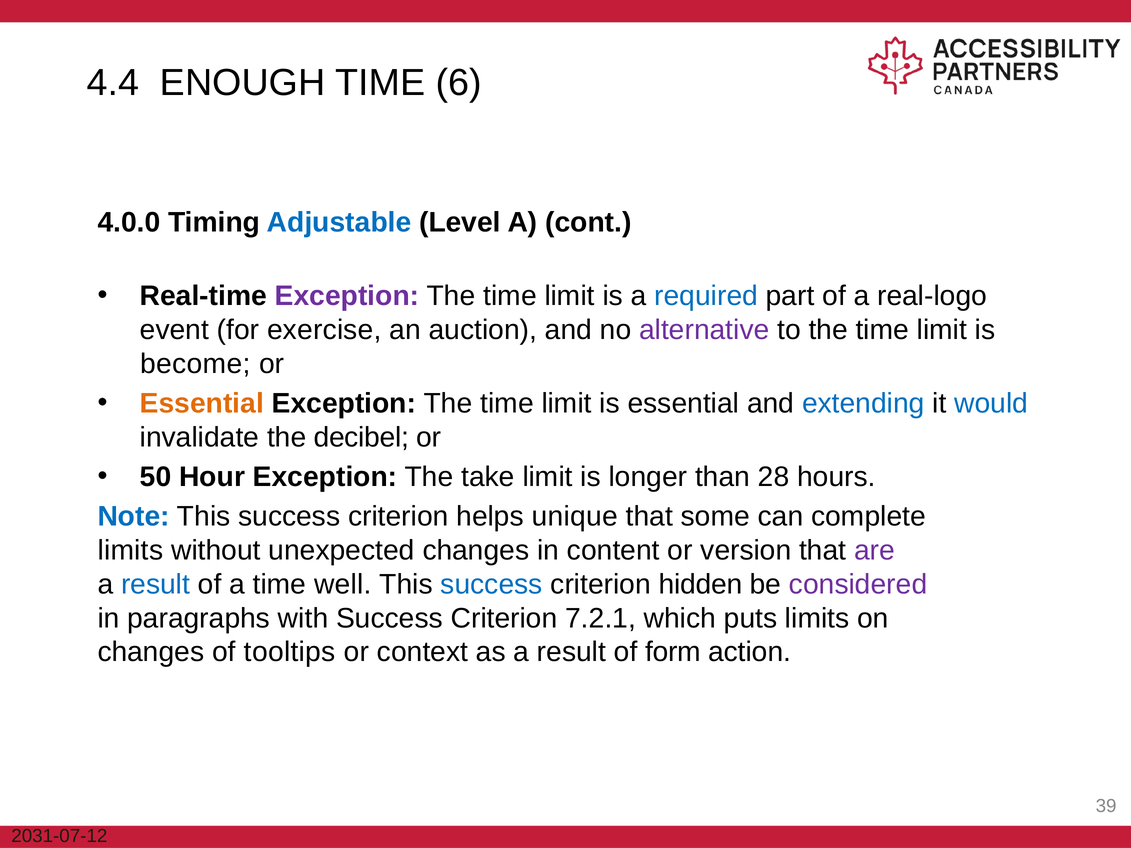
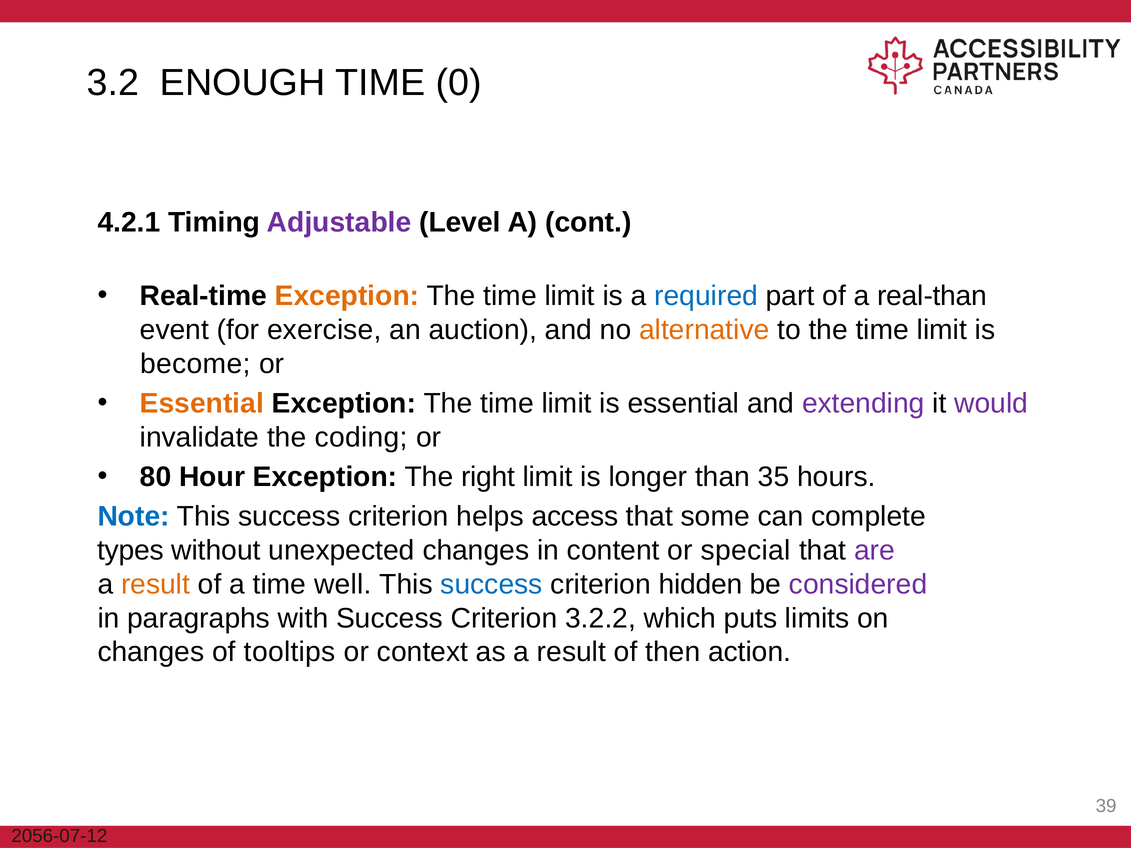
4.4: 4.4 -> 3.2 (113, 83)
6: 6 -> 0 (459, 83)
4.0.0: 4.0.0 -> 4.2.1 (129, 223)
Adjustable colour: blue -> purple (339, 223)
Exception colour: purple -> orange (347, 296)
real-logo: real-logo -> real-than (932, 296)
alternative colour: purple -> orange (704, 330)
extending colour: blue -> purple (863, 403)
would colour: blue -> purple (991, 403)
decibel: decibel -> coding (361, 437)
50: 50 -> 80 (156, 477)
take: take -> right (488, 477)
28: 28 -> 35 (774, 477)
unique: unique -> access (575, 517)
limits: limits -> types (131, 551)
version: version -> special (746, 551)
result colour: blue -> orange (156, 584)
7.2.1: 7.2.1 -> 3.2.2 (601, 618)
form: form -> then (673, 652)
2031-07-12: 2031-07-12 -> 2056-07-12 (59, 836)
